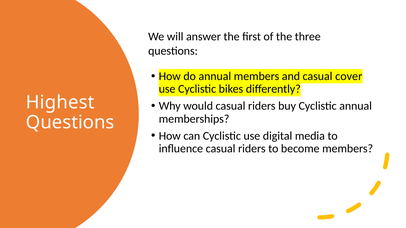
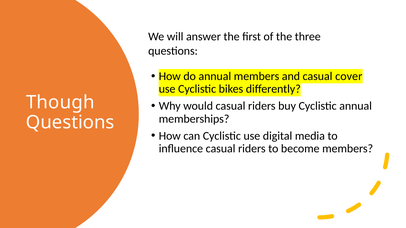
Highest: Highest -> Though (60, 103)
